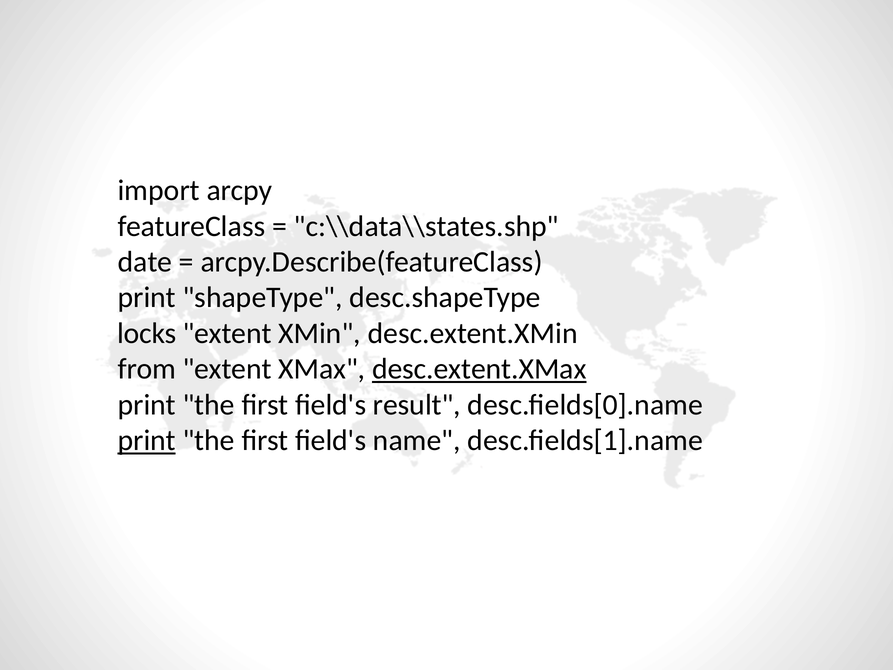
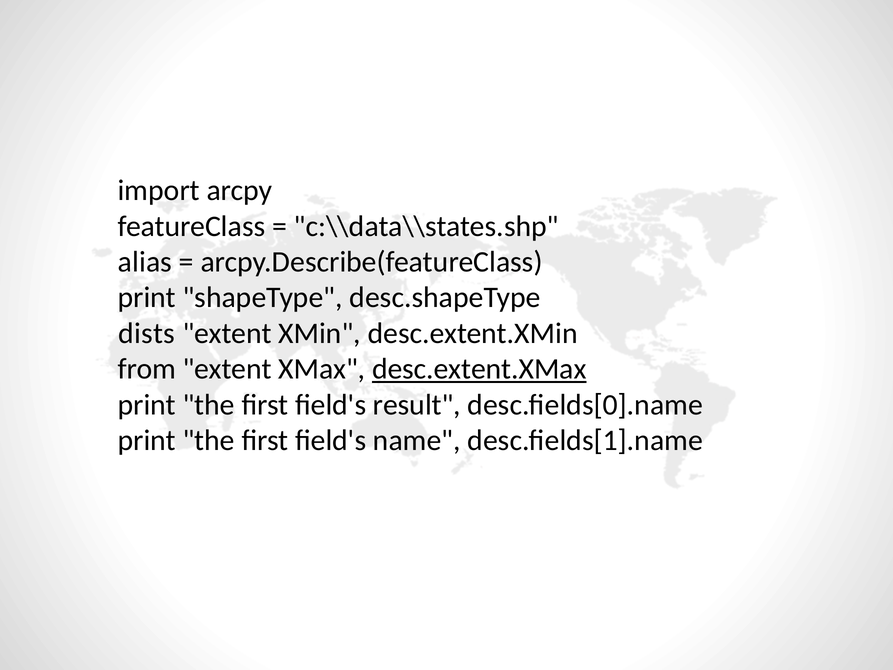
date: date -> alias (145, 262)
locks: locks -> dists (147, 333)
print underline: present -> none (147, 440)
